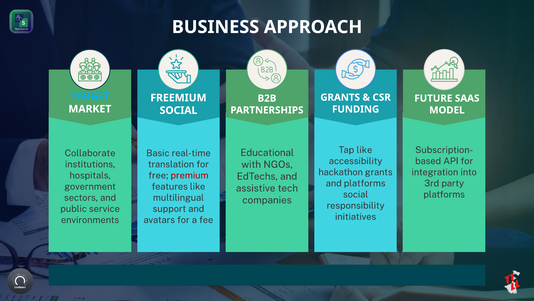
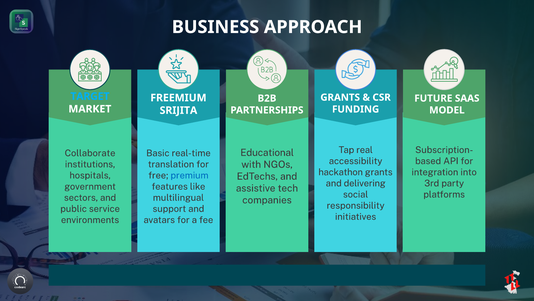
SOCIAL: SOCIAL -> SRIJITA (178, 110)
Tap like: like -> real (365, 150)
premium colour: red -> blue (190, 175)
and platforms: platforms -> delivering (365, 183)
